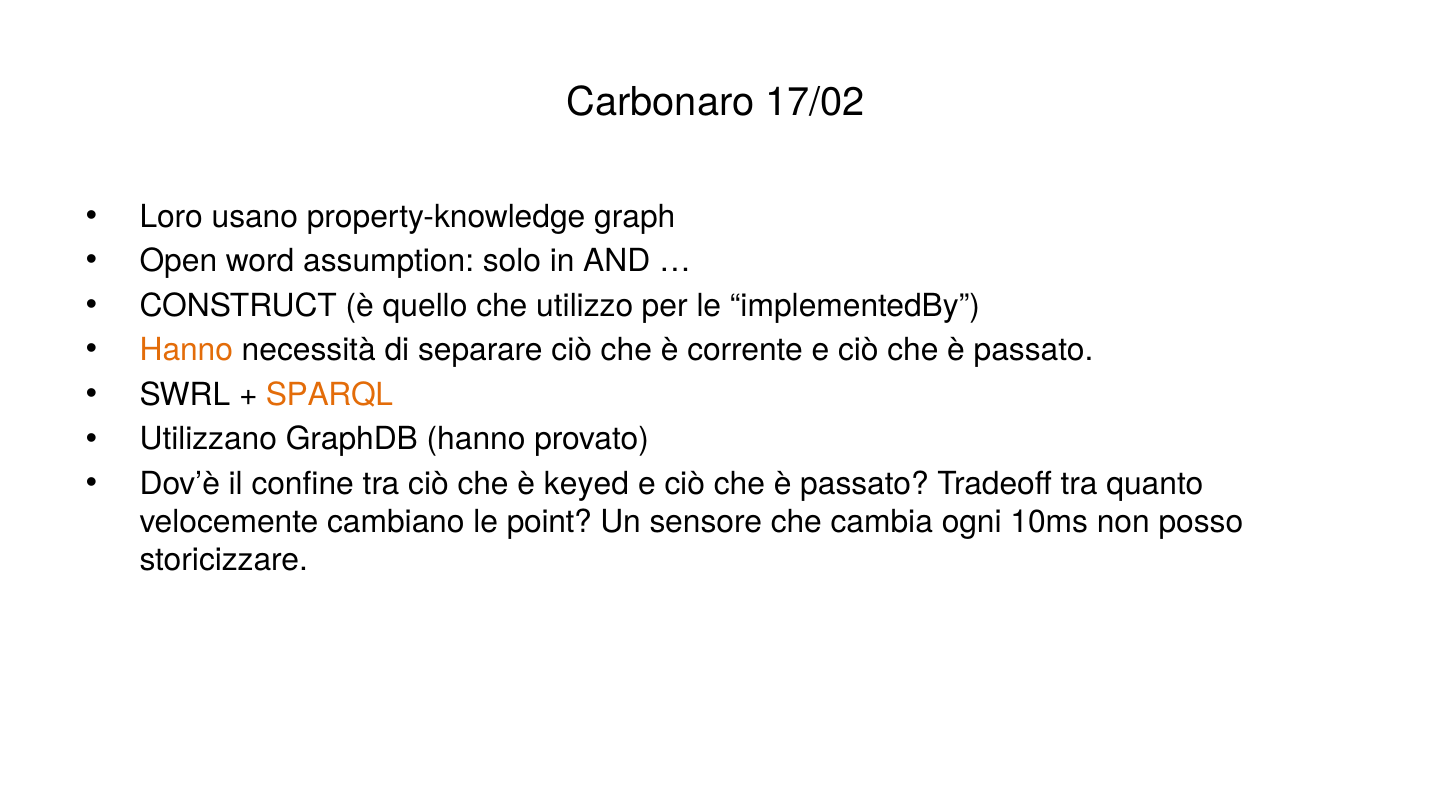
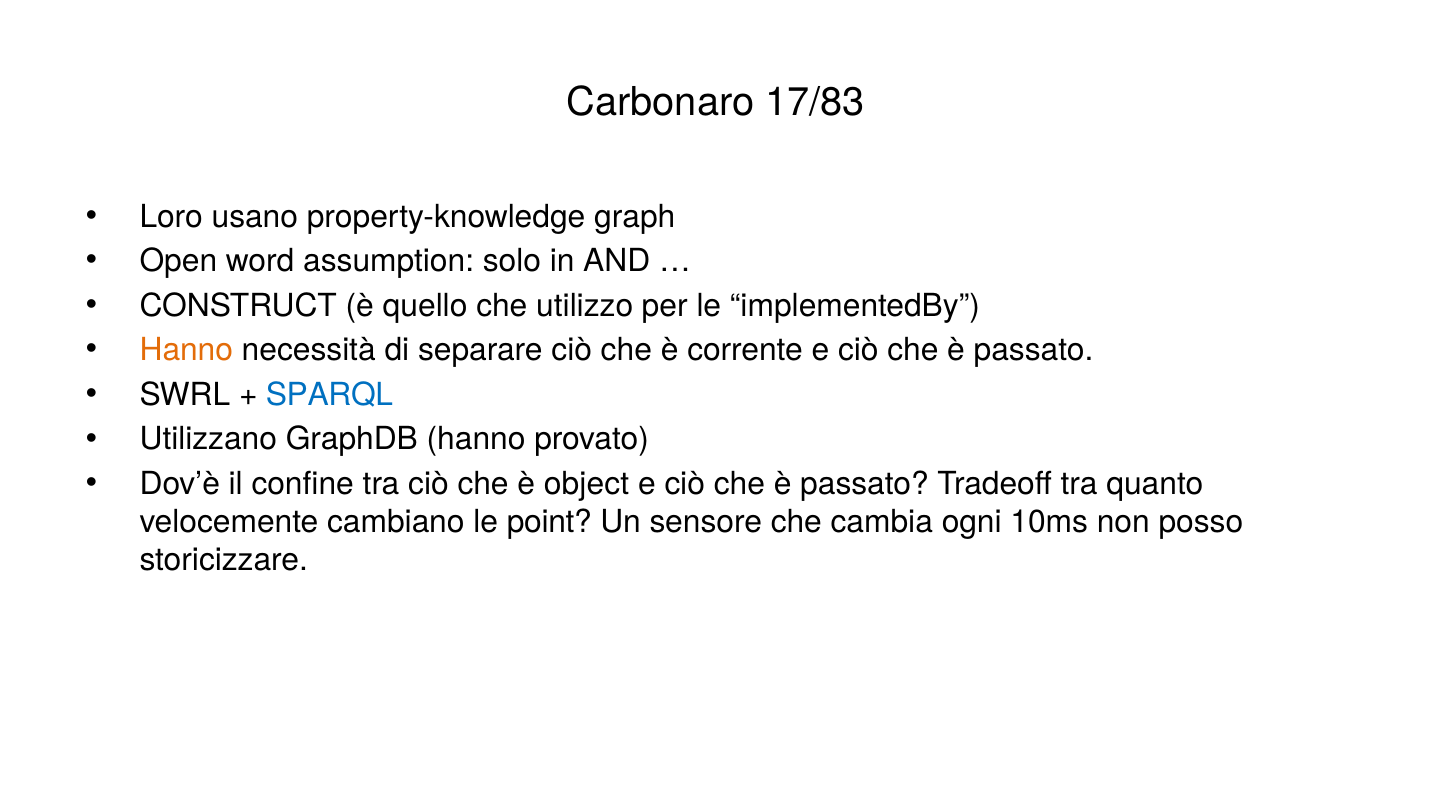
17/02: 17/02 -> 17/83 (815, 102)
SPARQL colour: orange -> blue (329, 395)
keyed: keyed -> object (586, 484)
